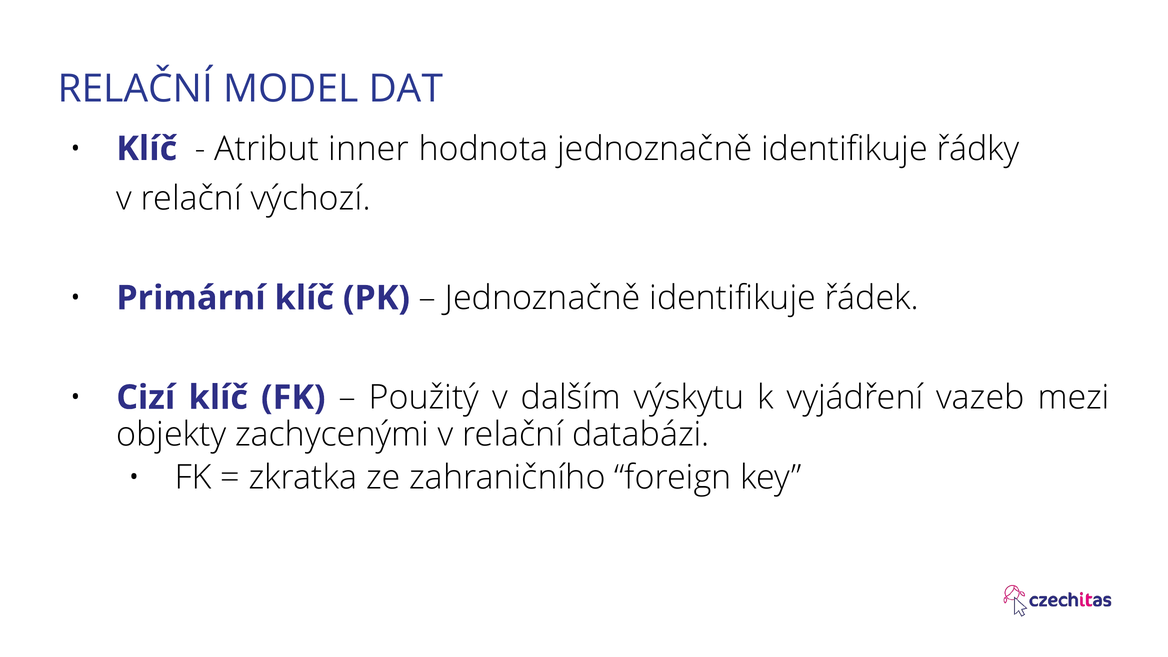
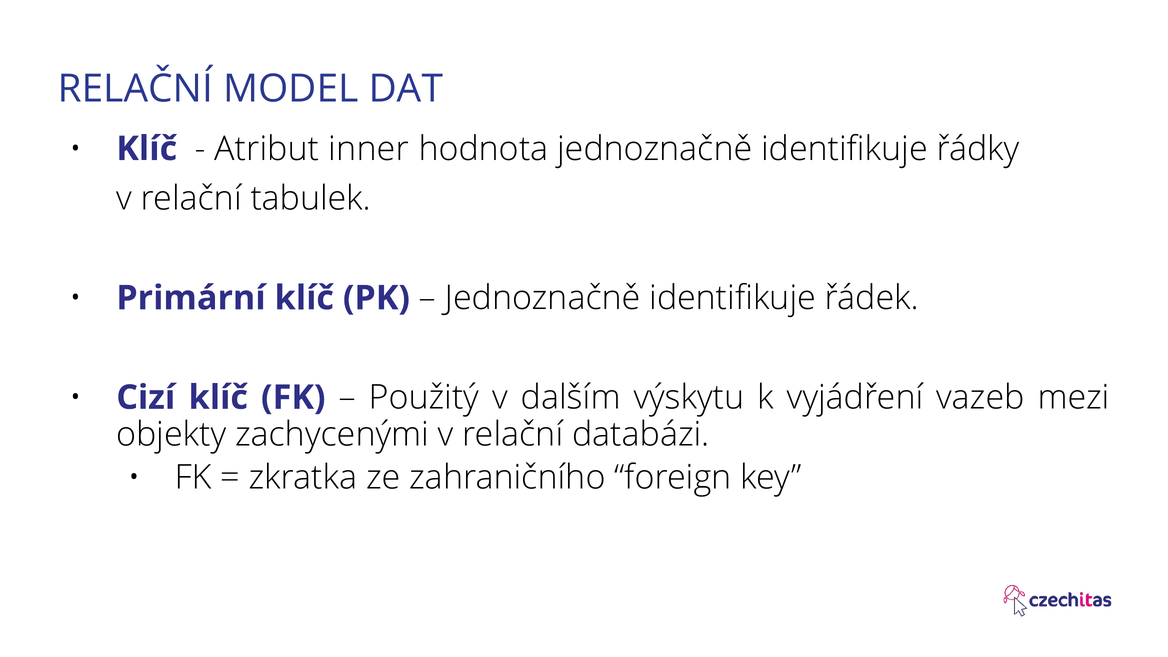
výchozí: výchozí -> tabulek (311, 199)
